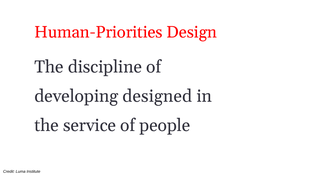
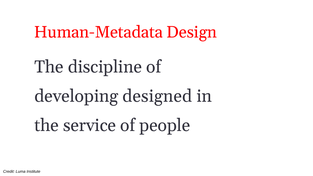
Human-Priorities: Human-Priorities -> Human-Metadata (99, 32)
